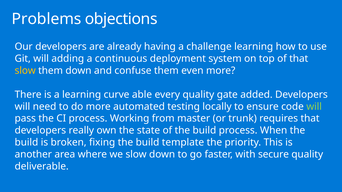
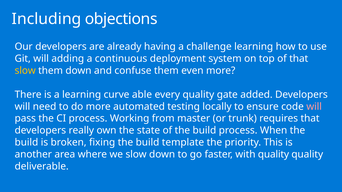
Problems: Problems -> Including (47, 19)
will colour: light green -> pink (314, 107)
with secure: secure -> quality (274, 155)
